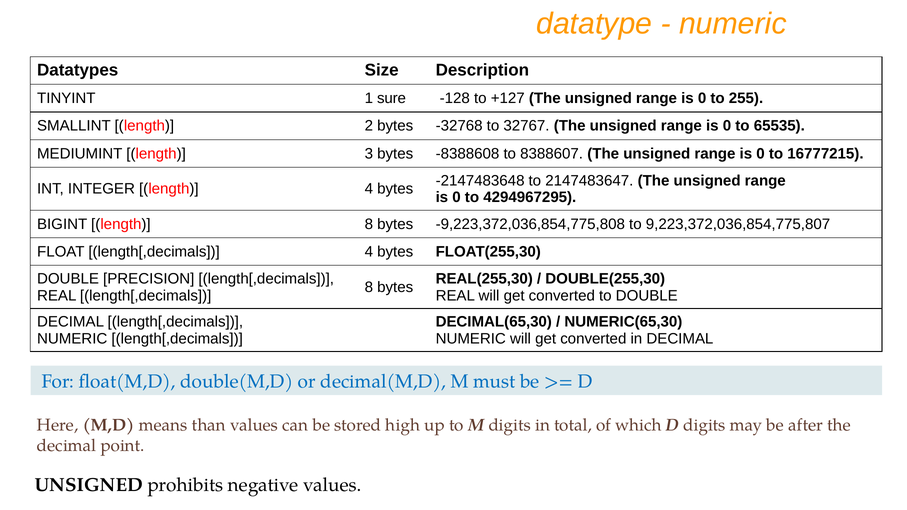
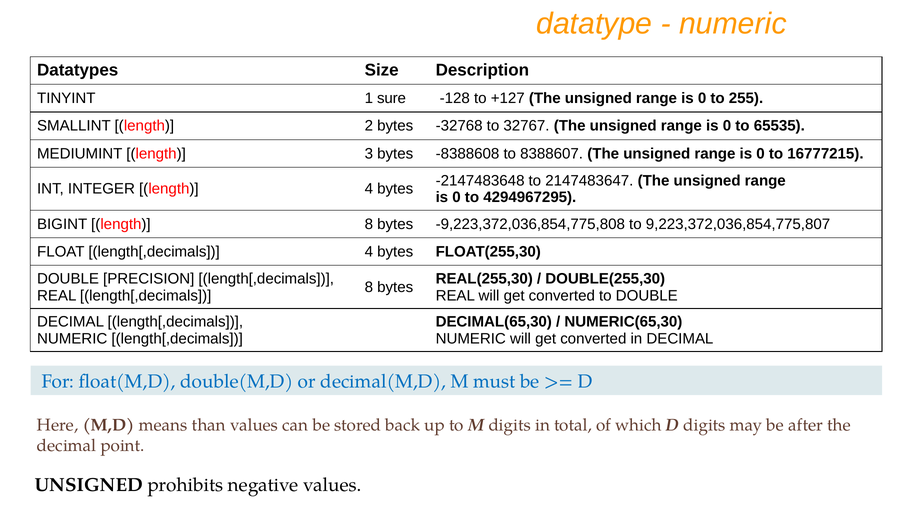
high: high -> back (403, 425)
